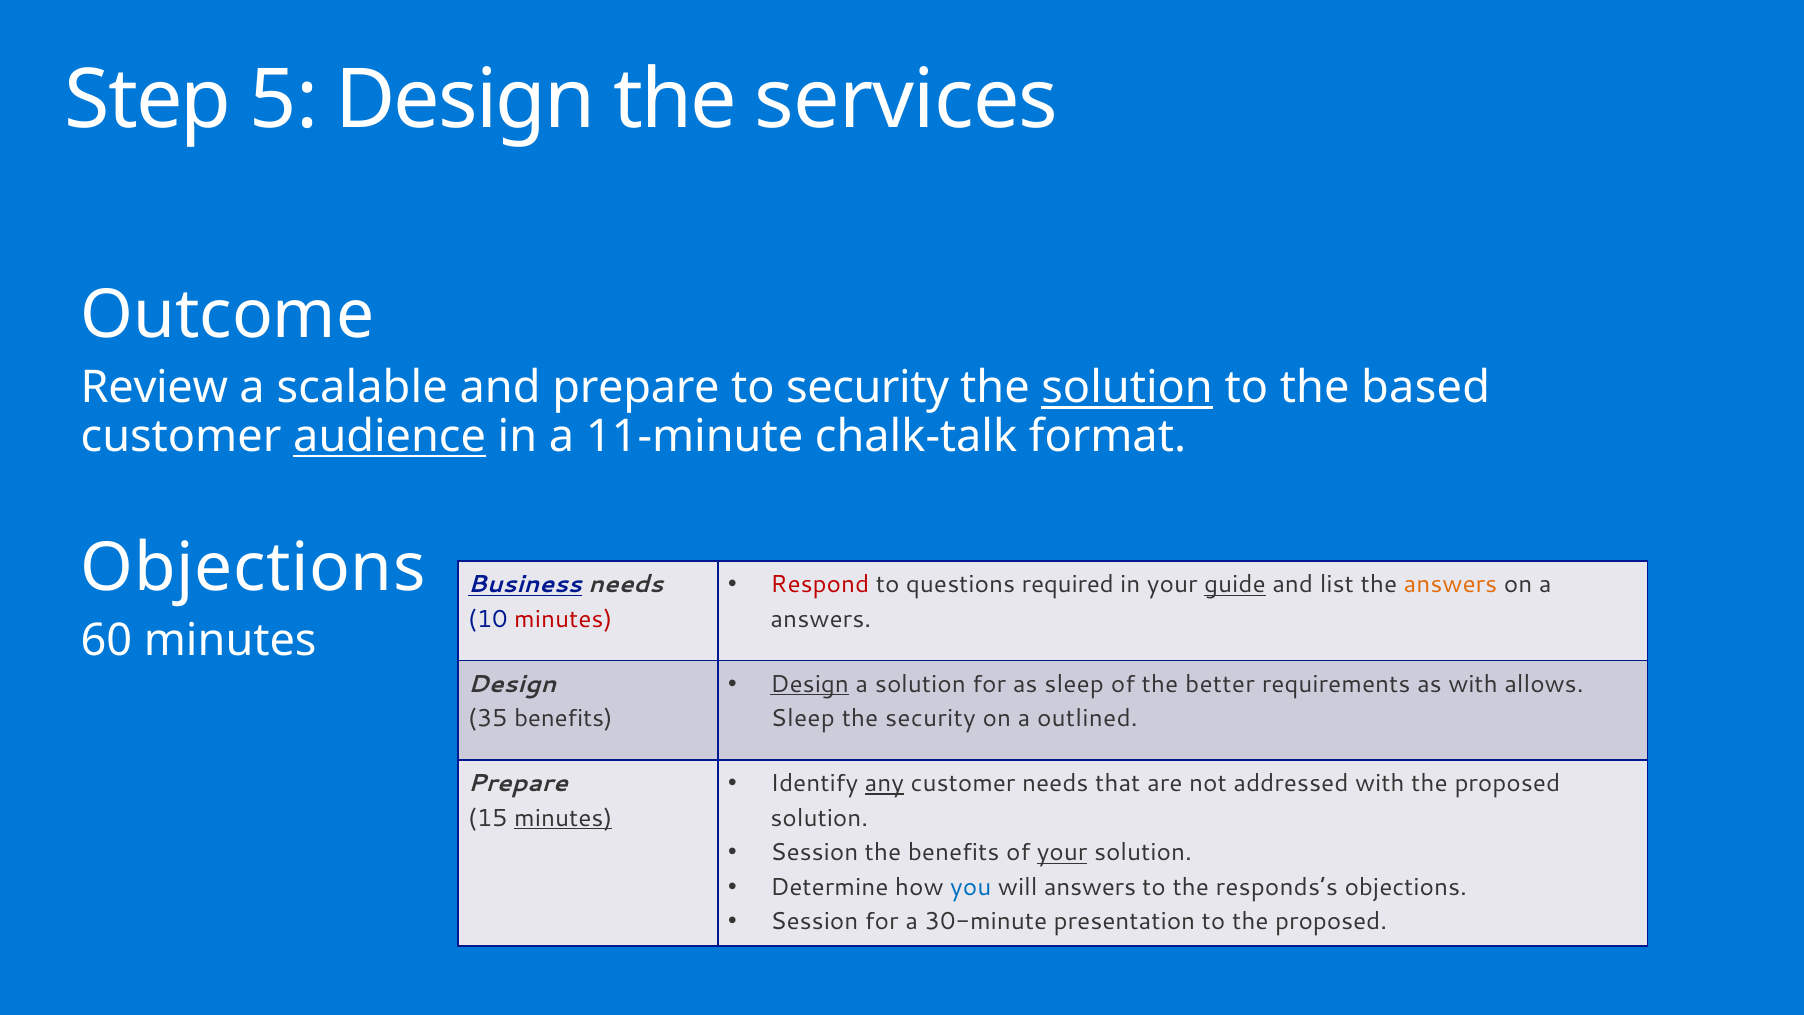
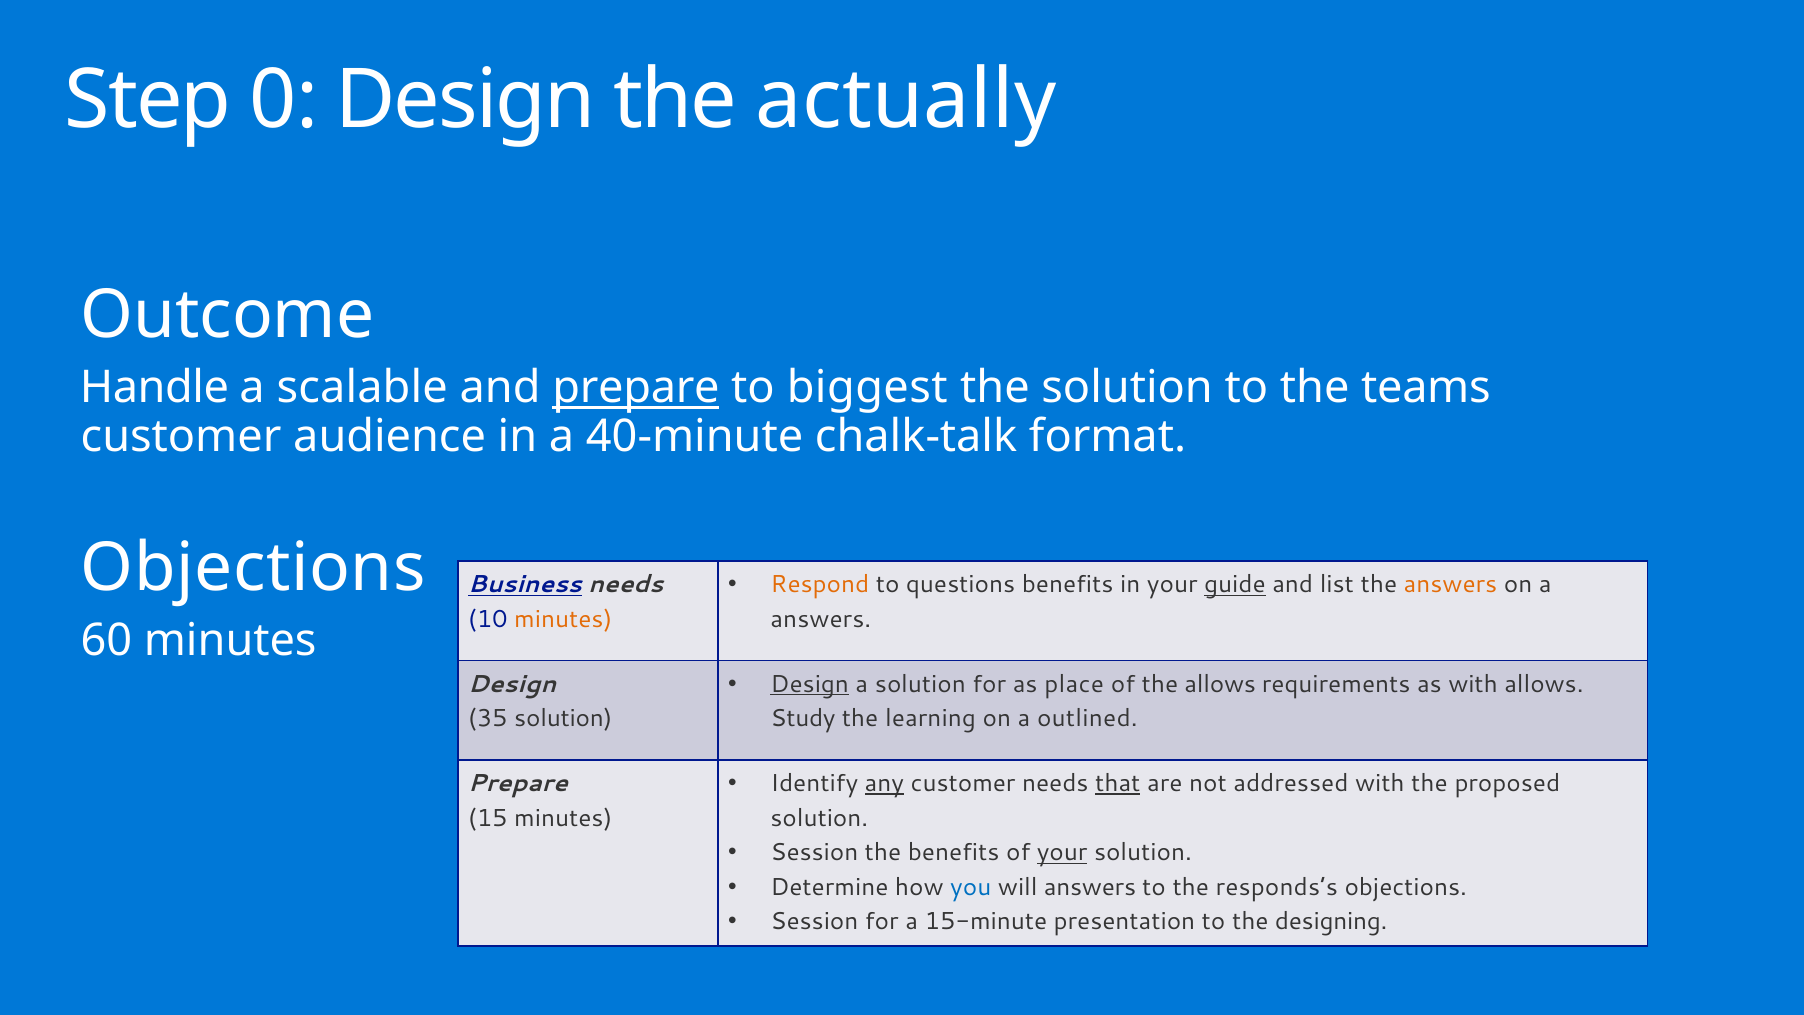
5: 5 -> 0 (284, 101)
services: services -> actually (906, 101)
Review: Review -> Handle (154, 388)
prepare underline: none -> present (636, 388)
to security: security -> biggest (867, 388)
solution underline: present -> none (1127, 388)
based: based -> teams (1426, 388)
audience underline: present -> none (390, 436)
11-minute: 11-minute -> 40-minute (695, 436)
Respond colour: red -> orange (820, 585)
questions required: required -> benefits (1068, 585)
minutes colour: red -> orange (563, 619)
as sleep: sleep -> place (1074, 684)
the better: better -> allows (1220, 684)
35 benefits: benefits -> solution (563, 719)
Sleep: Sleep -> Study (803, 719)
the security: security -> learning (930, 719)
that underline: none -> present (1118, 783)
minutes underline: present -> none (563, 818)
30-minute: 30-minute -> 15-minute (986, 922)
to the proposed: proposed -> designing (1331, 922)
